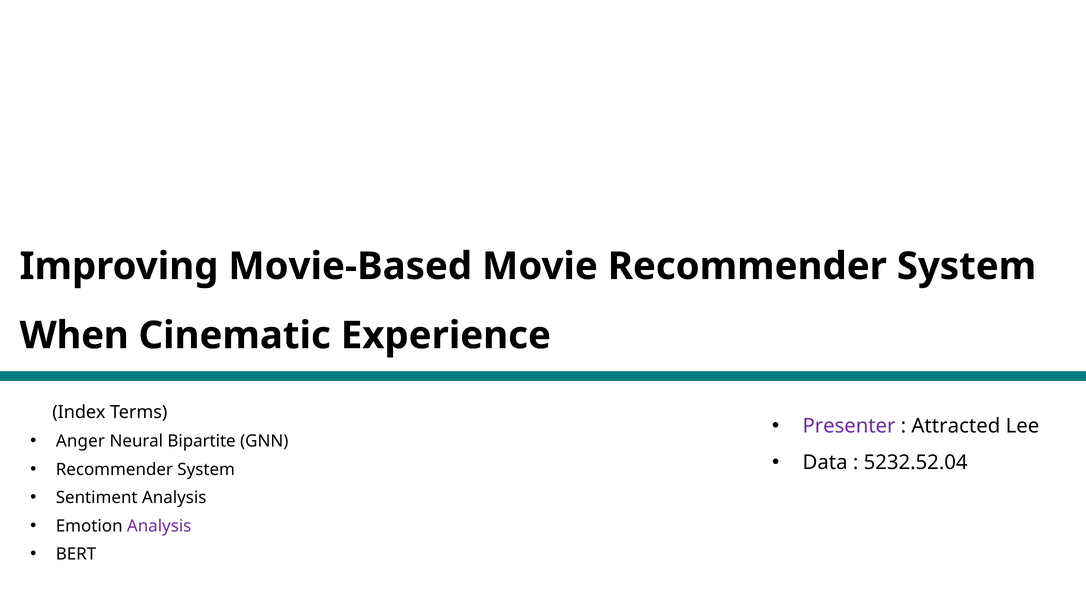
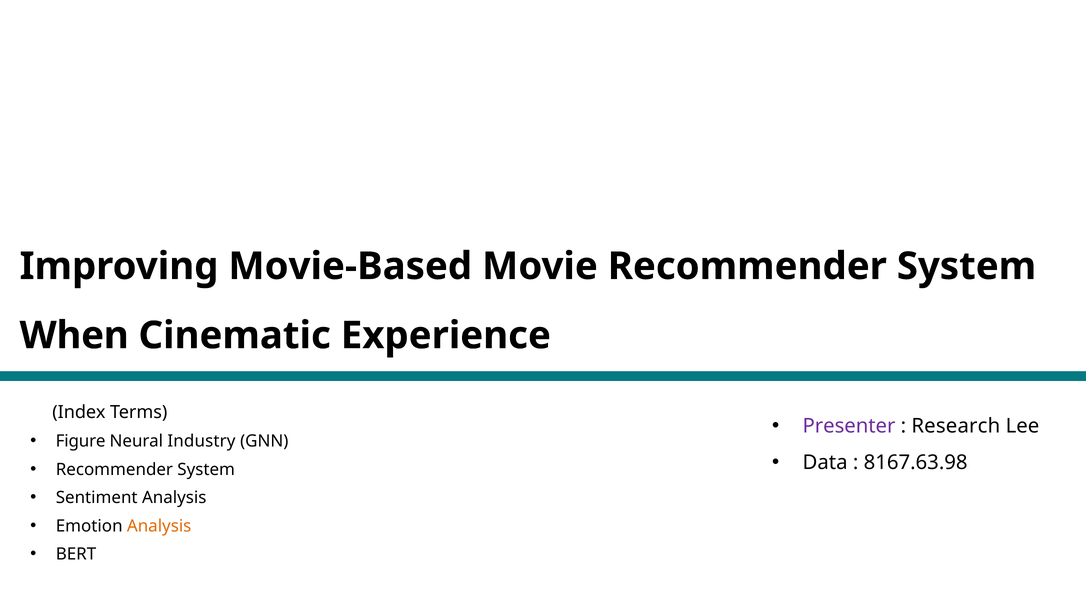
Attracted: Attracted -> Research (956, 426)
Anger: Anger -> Figure (81, 441)
Bipartite: Bipartite -> Industry (201, 441)
5232.52.04: 5232.52.04 -> 8167.63.98 (916, 463)
Analysis colour: purple -> orange (159, 526)
